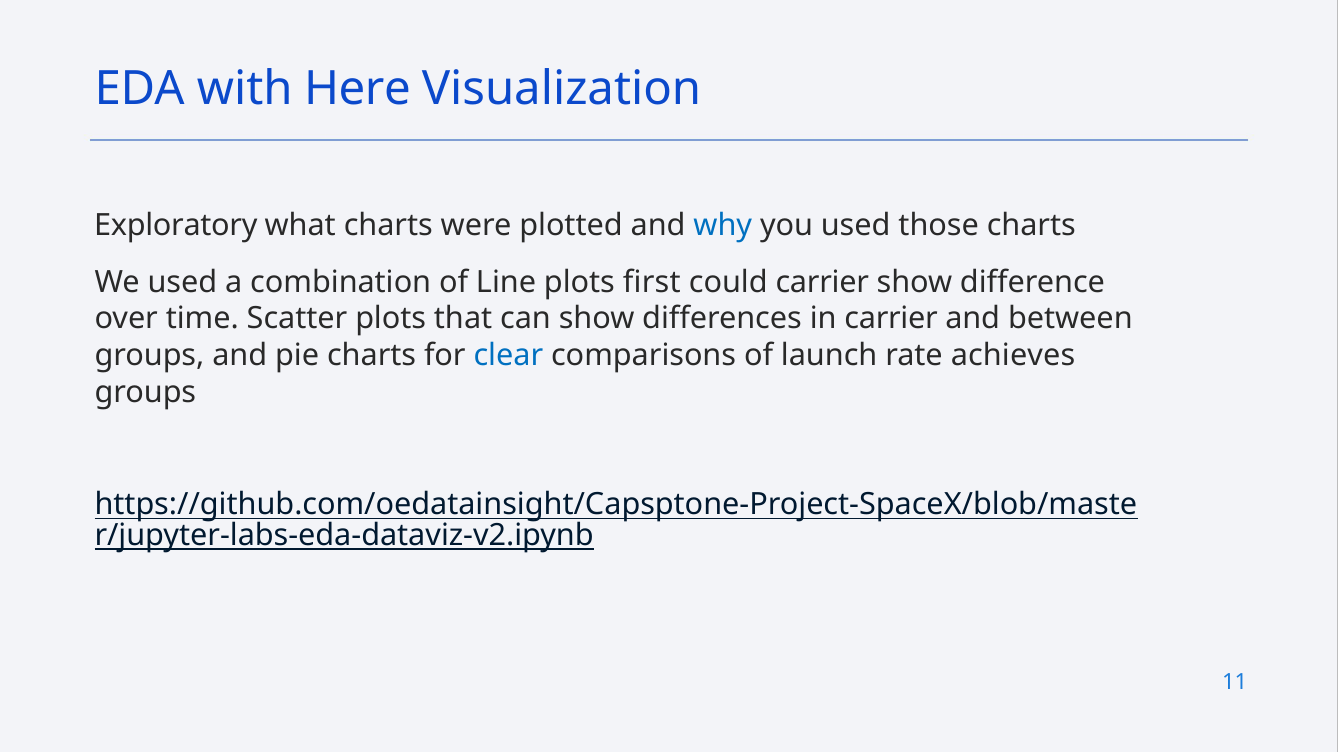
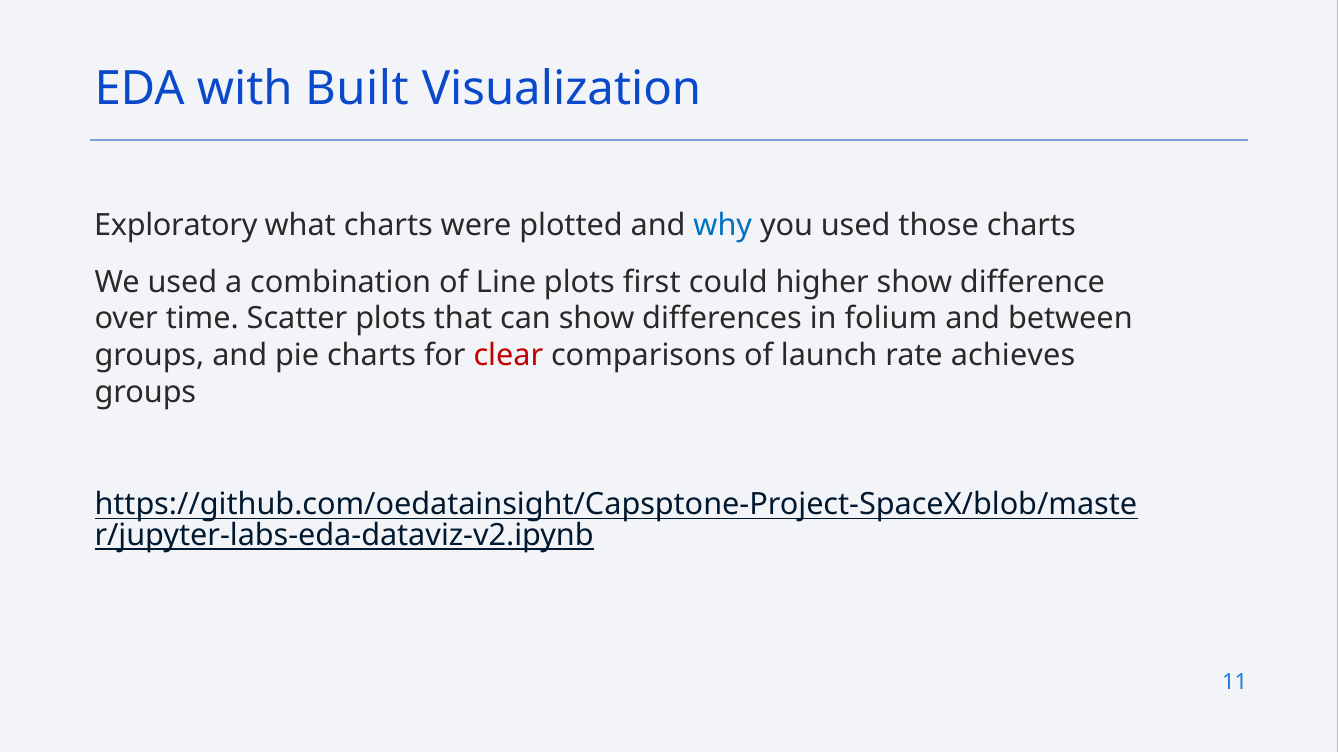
Here: Here -> Built (357, 89)
could carrier: carrier -> higher (822, 282)
in carrier: carrier -> folium (891, 319)
clear colour: blue -> red (508, 356)
